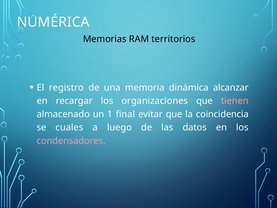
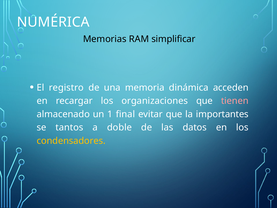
territorios: territorios -> simplificar (173, 39)
alcanzar: alcanzar -> acceden (231, 87)
coincidencia: coincidencia -> importantes (222, 114)
cuales: cuales -> tantos (69, 127)
luego: luego -> doble (119, 127)
condensadores colour: pink -> yellow (71, 141)
